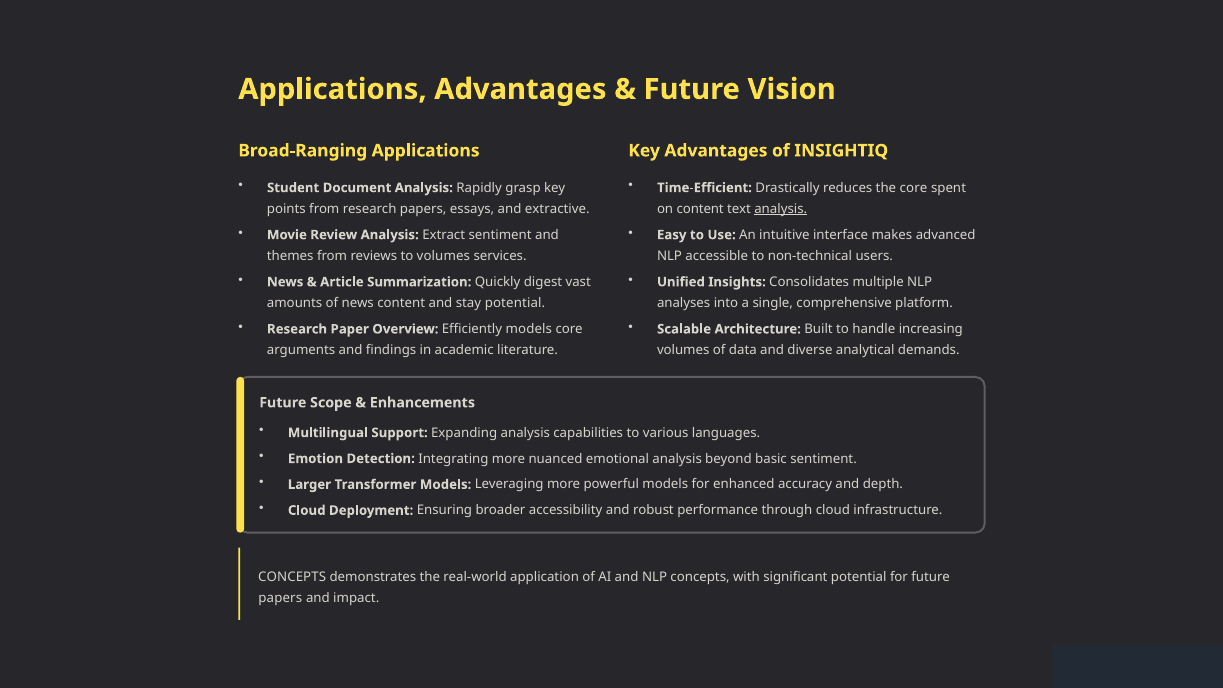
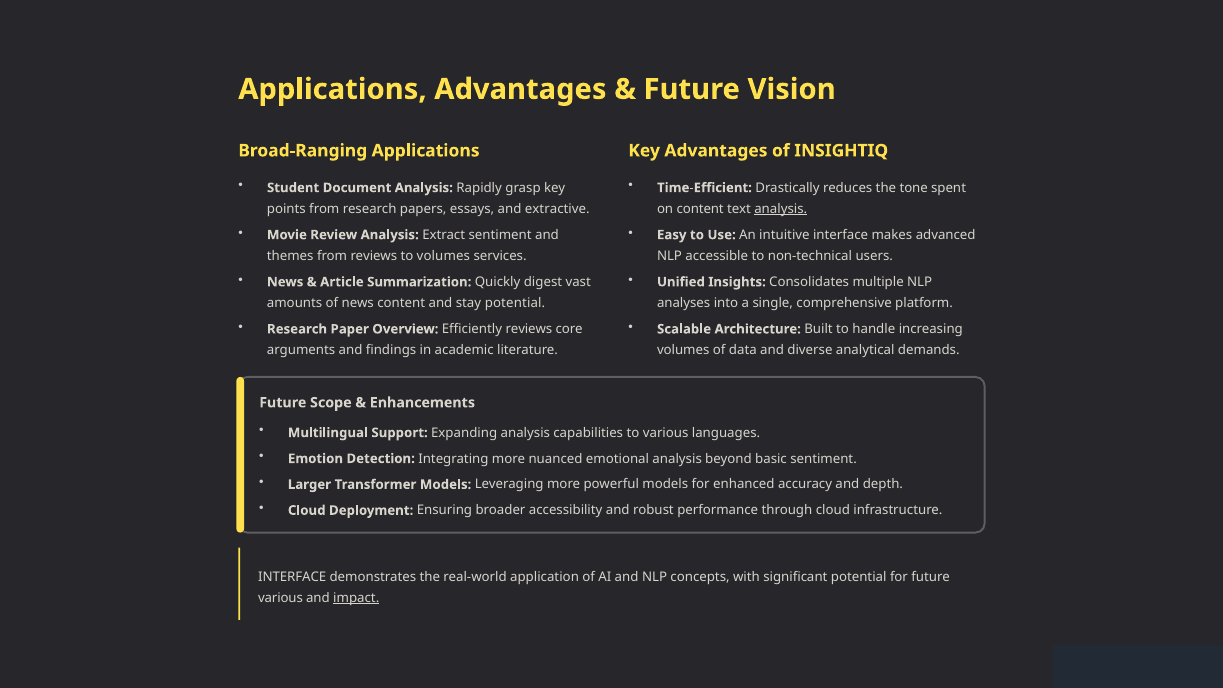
the core: core -> tone (914, 188)
Efficiently models: models -> reviews (529, 329)
CONCEPTS: CONCEPTS -> INTERFACE (292, 577)
papers: papers -> various (280, 598)
impact underline: none -> present (356, 598)
